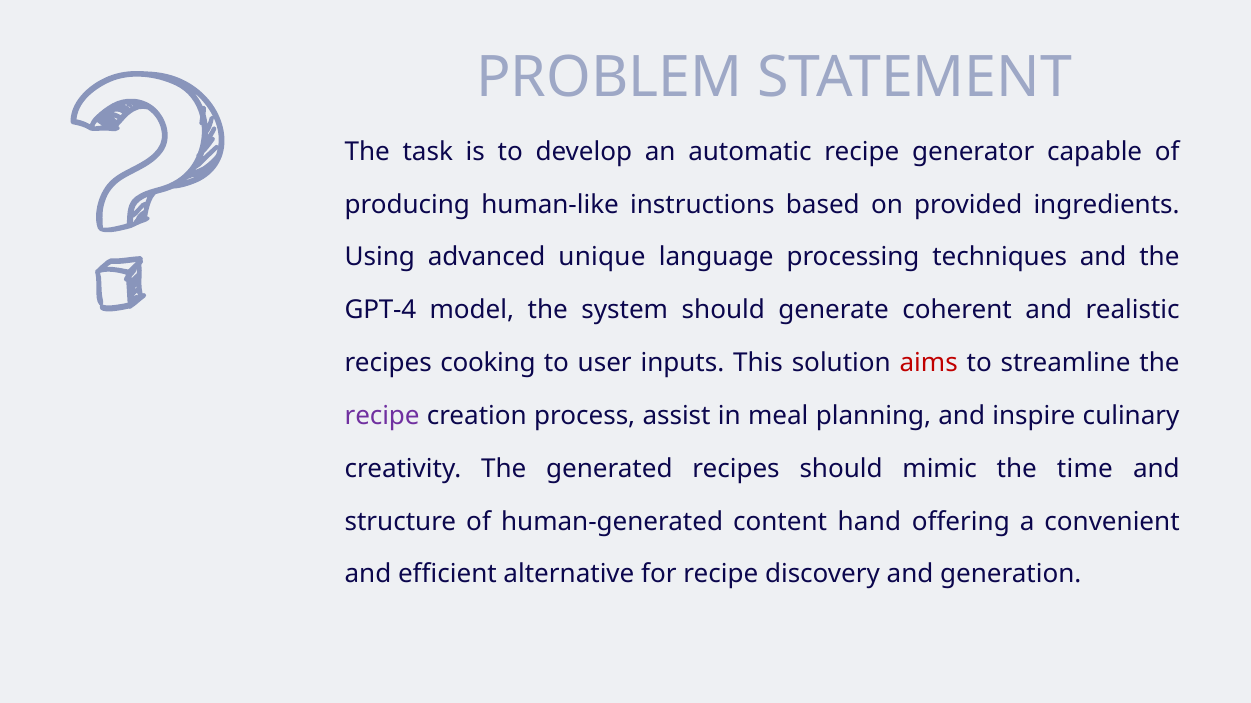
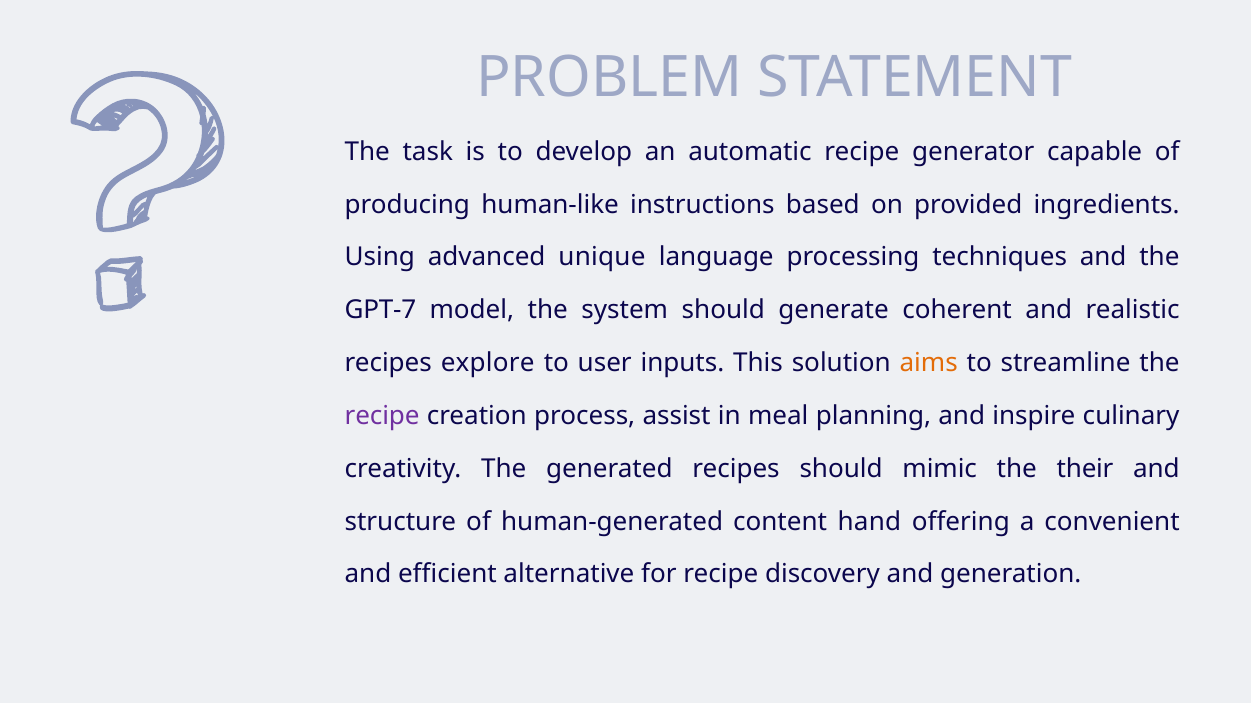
GPT-4: GPT-4 -> GPT-7 (380, 310)
cooking: cooking -> explore (488, 363)
aims colour: red -> orange (929, 363)
time: time -> their (1085, 469)
